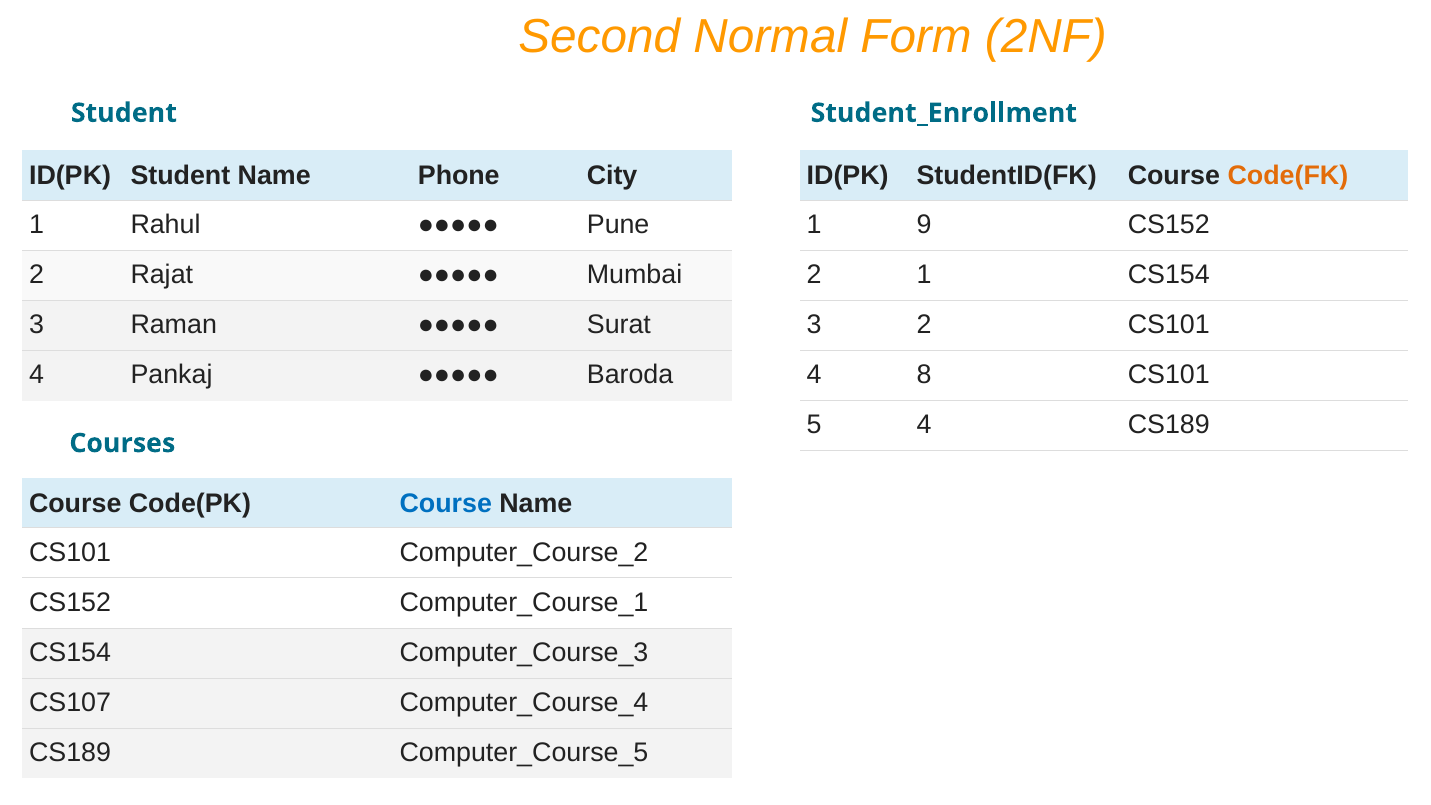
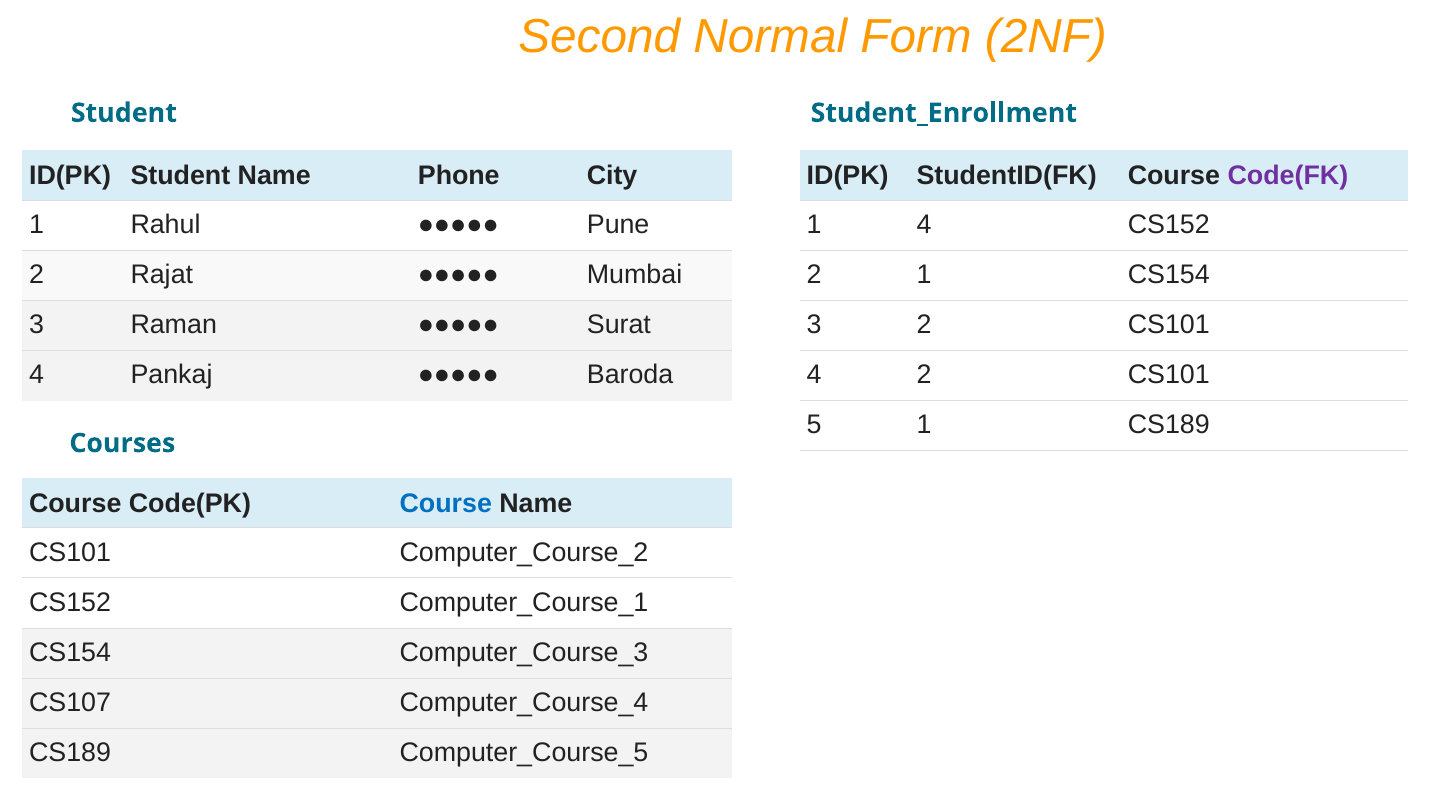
Code(FK colour: orange -> purple (1288, 176)
1 9: 9 -> 4 (924, 225)
4 8: 8 -> 2 (924, 375)
5 4: 4 -> 1 (924, 425)
